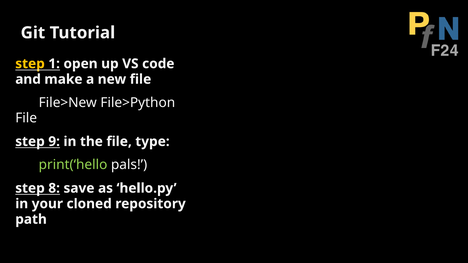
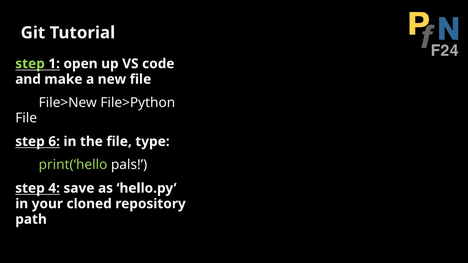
step colour: yellow -> light green (30, 64)
9: 9 -> 6 (54, 142)
8: 8 -> 4 (54, 188)
